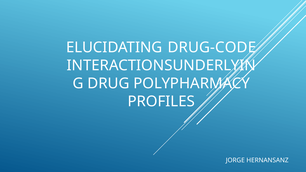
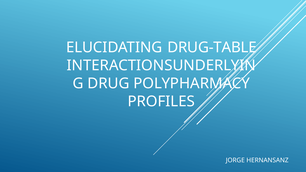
DRUG-CODE: DRUG-CODE -> DRUG-TABLE (212, 48)
